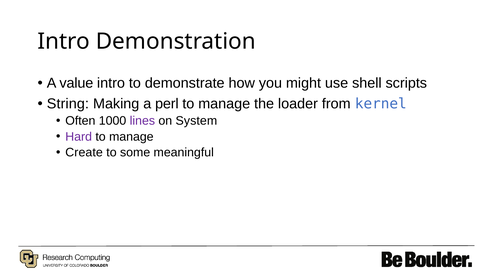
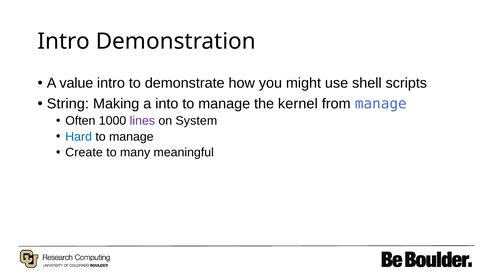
perl: perl -> into (167, 104)
loader: loader -> kernel (298, 104)
from kernel: kernel -> manage (381, 104)
Hard colour: purple -> blue (79, 137)
some: some -> many (135, 153)
